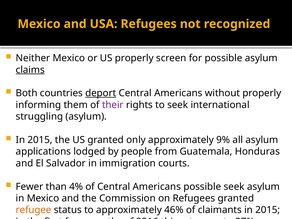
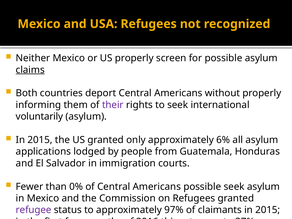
deport underline: present -> none (101, 93)
struggling: struggling -> voluntarily (39, 117)
9%: 9% -> 6% (223, 140)
4%: 4% -> 0% (76, 187)
refugee colour: orange -> purple (34, 210)
46%: 46% -> 97% (174, 210)
